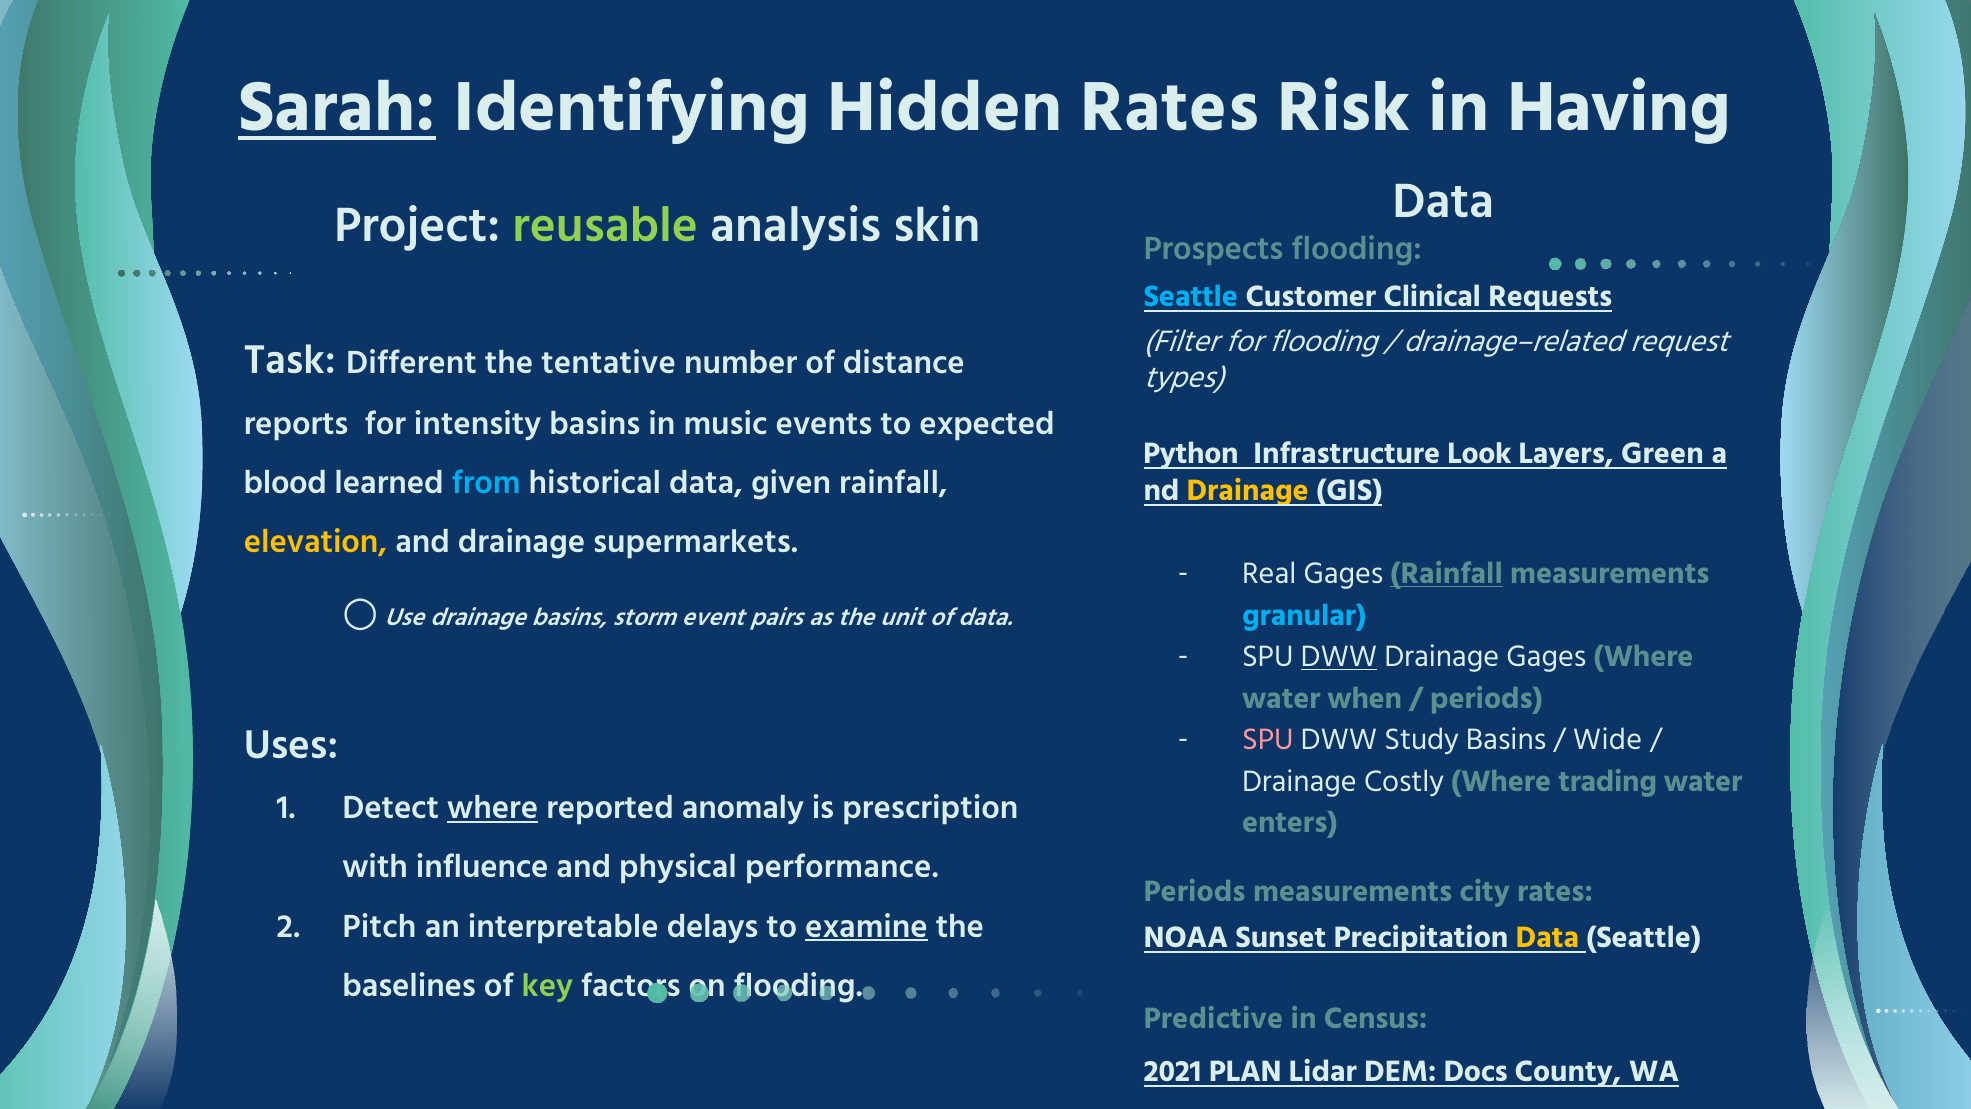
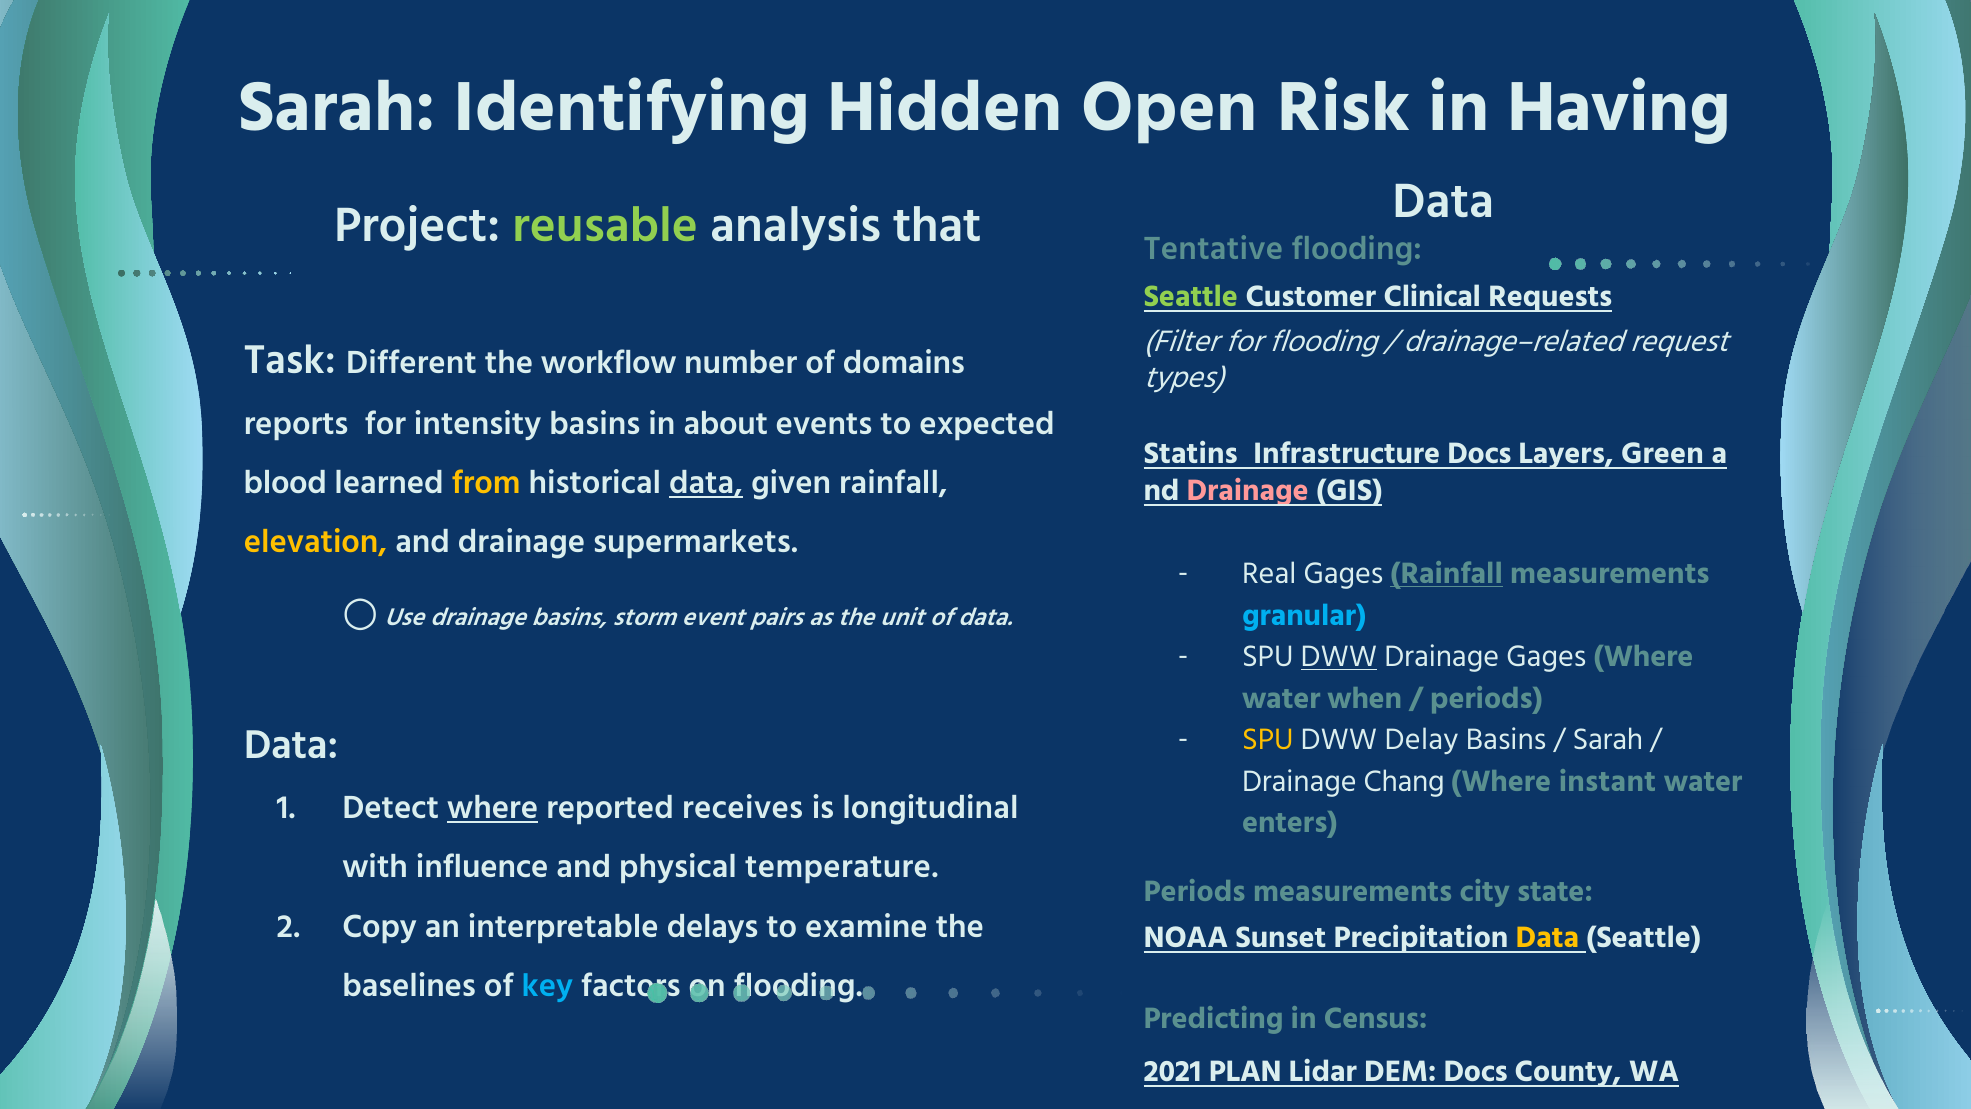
Sarah underline: present -> none (337, 107)
Hidden Rates: Rates -> Open (1170, 107)
skin: skin -> that (937, 225)
Prospects: Prospects -> Tentative (1213, 249)
Seattle colour: light blue -> light green (1191, 296)
tentative: tentative -> workflow (609, 363)
distance: distance -> domains (904, 363)
music: music -> about (726, 424)
Python: Python -> Statins (1191, 453)
Infrastructure Look: Look -> Docs (1479, 453)
from colour: light blue -> yellow (486, 483)
data underline: none -> present (706, 483)
Drainage colour: yellow -> pink (1248, 490)
SPU colour: pink -> yellow (1268, 739)
Study: Study -> Delay (1422, 739)
Wide: Wide -> Sarah (1608, 739)
Uses: Uses -> Data (291, 744)
Costly: Costly -> Chang (1404, 781)
trading: trading -> instant (1607, 781)
anomaly: anomaly -> receives (743, 808)
prescription: prescription -> longitudinal (930, 808)
performance: performance -> temperature (842, 867)
city rates: rates -> state (1555, 891)
Pitch: Pitch -> Copy (380, 926)
examine underline: present -> none (866, 926)
key colour: light green -> light blue (547, 985)
Predictive: Predictive -> Predicting (1213, 1018)
